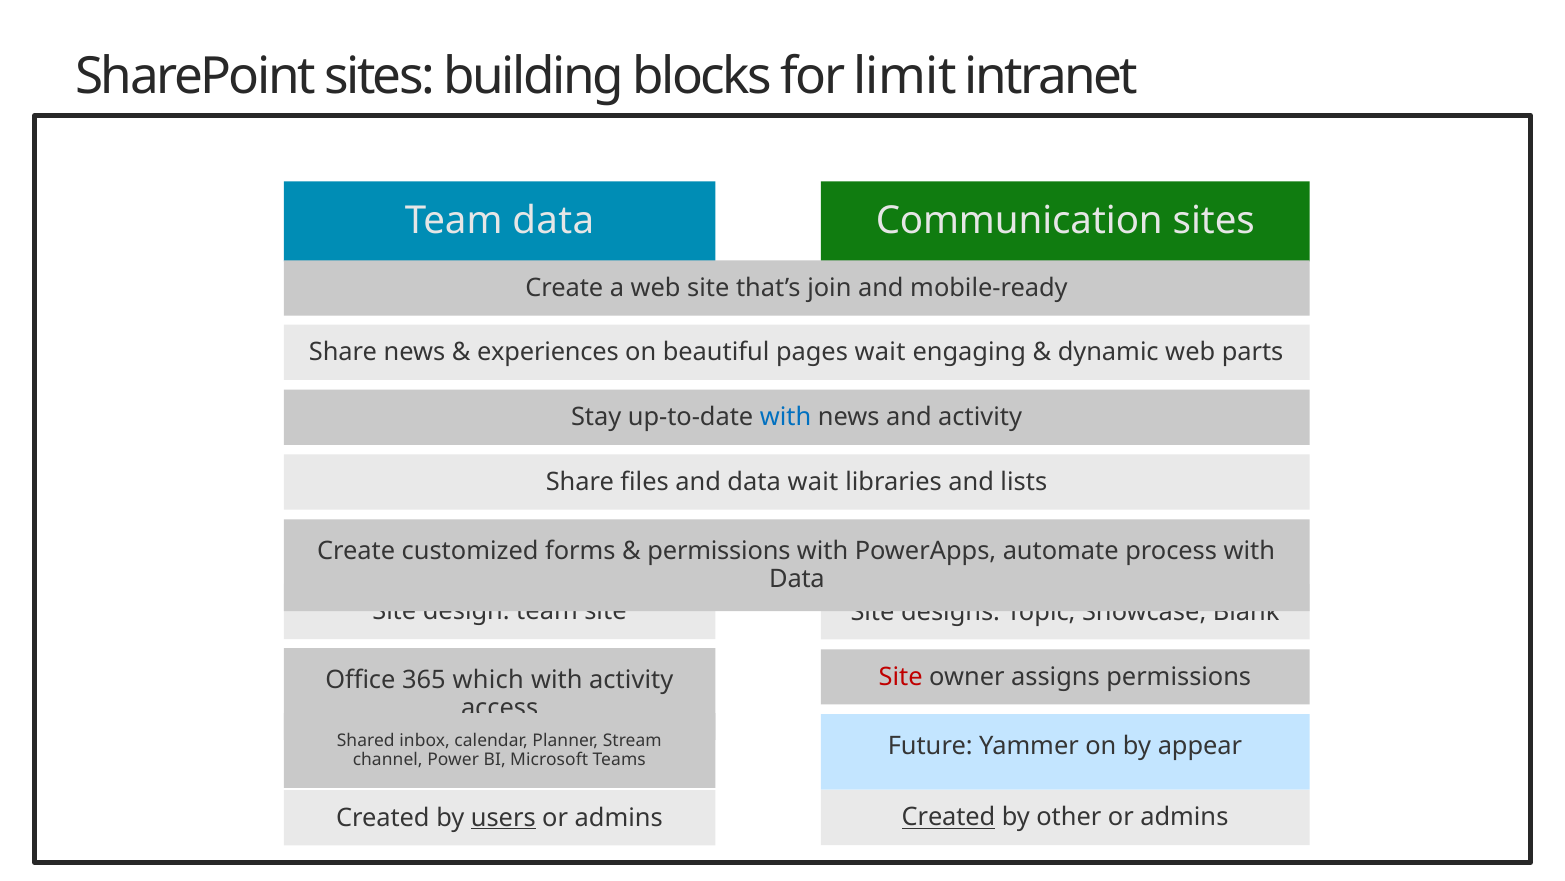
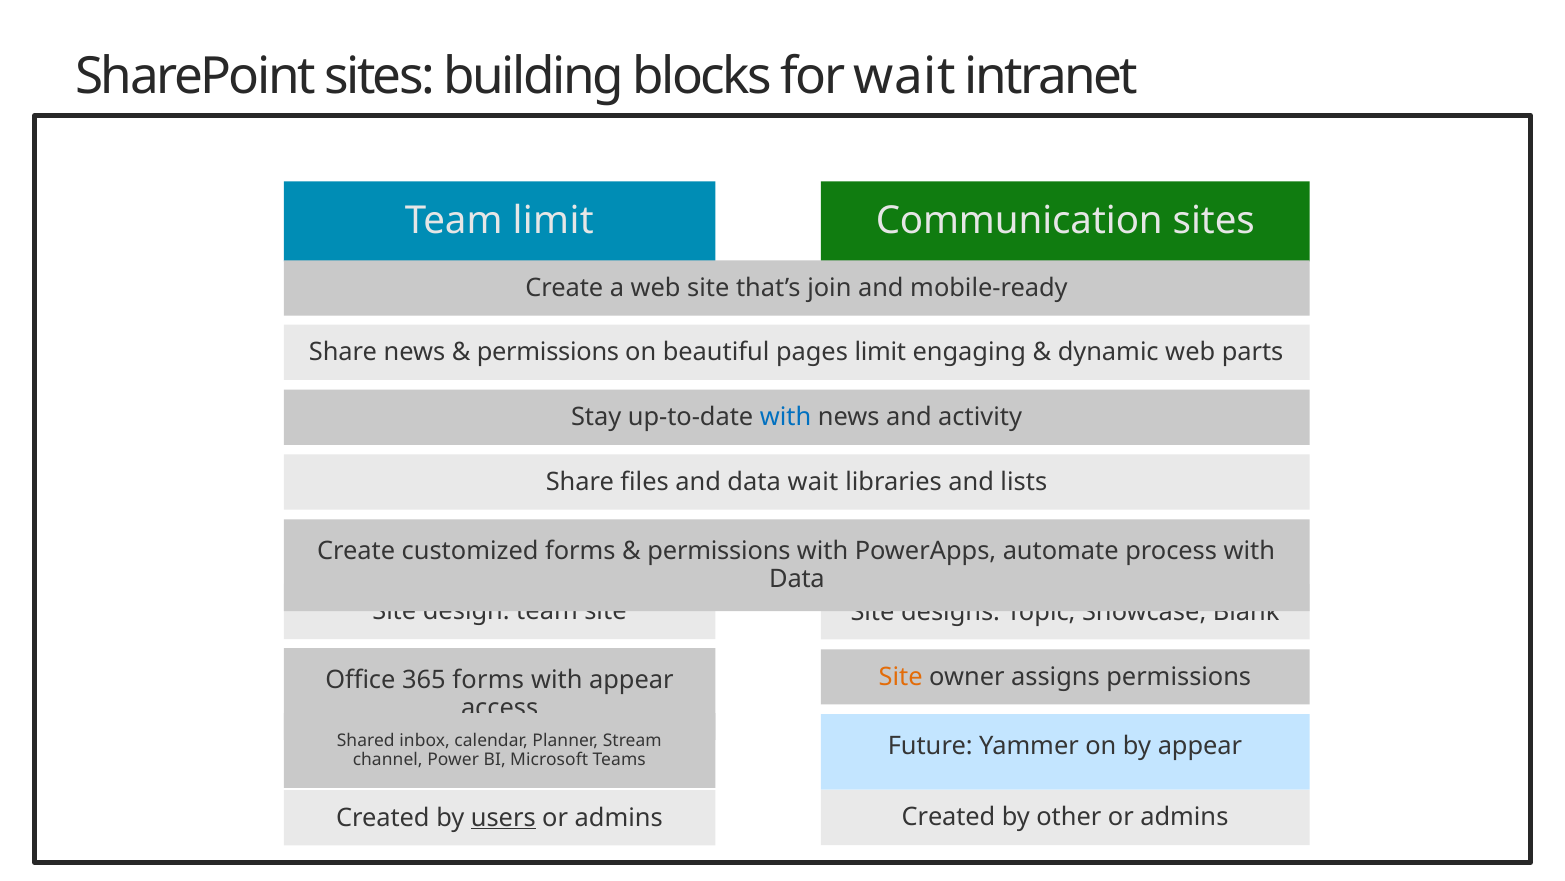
for limit: limit -> wait (905, 76)
Team data: data -> limit (553, 220)
experiences: experiences -> permissions (548, 352)
pages wait: wait -> limit (880, 352)
Site colour: red -> orange (901, 676)
365 which: which -> forms (488, 680)
with activity: activity -> appear (631, 680)
Created underline: present -> none (948, 817)
